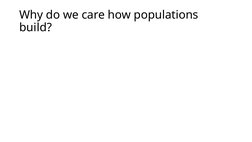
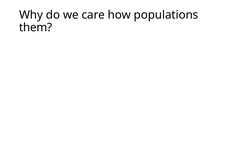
build: build -> them (36, 27)
